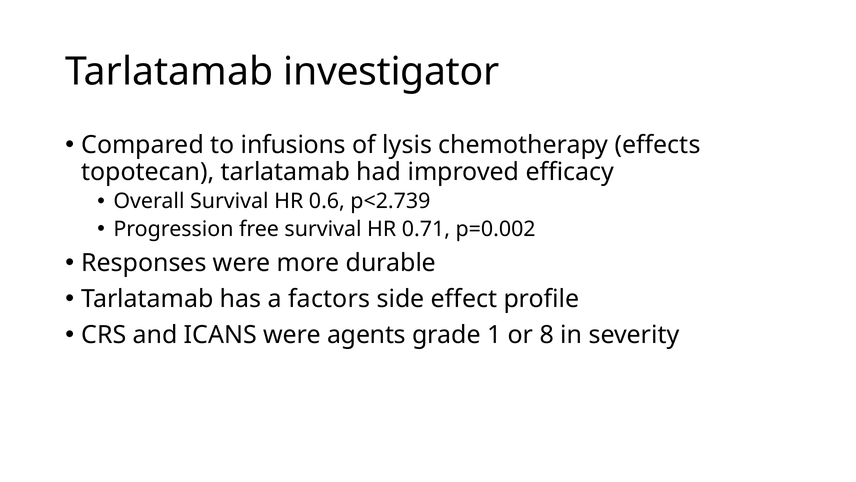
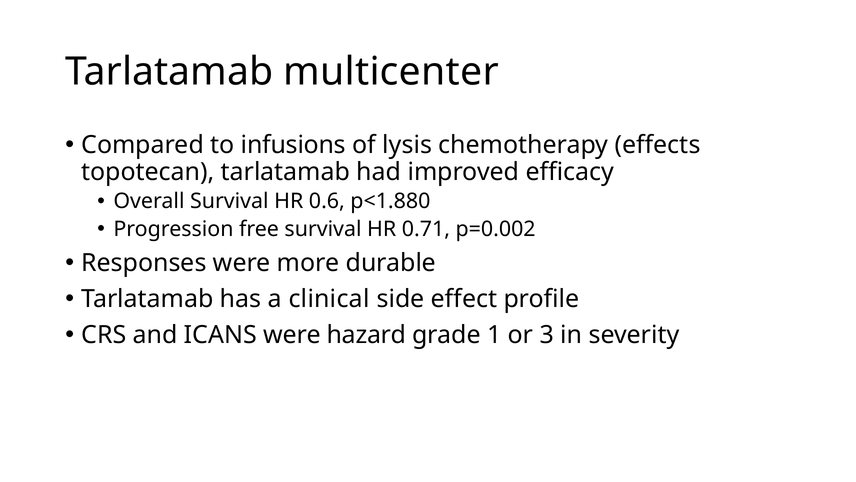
investigator: investigator -> multicenter (391, 72)
p<2.739: p<2.739 -> p<1.880 (390, 201)
factors: factors -> clinical (329, 299)
agents: agents -> hazard (367, 334)
8: 8 -> 3 (547, 334)
